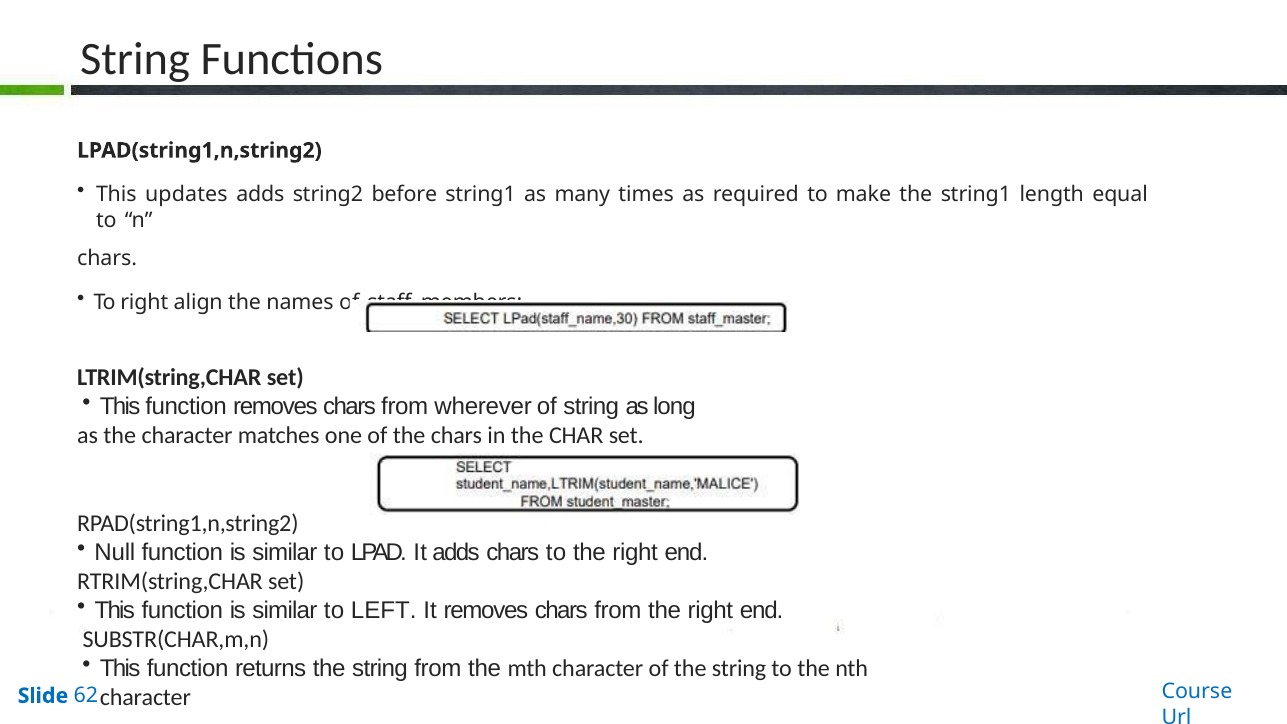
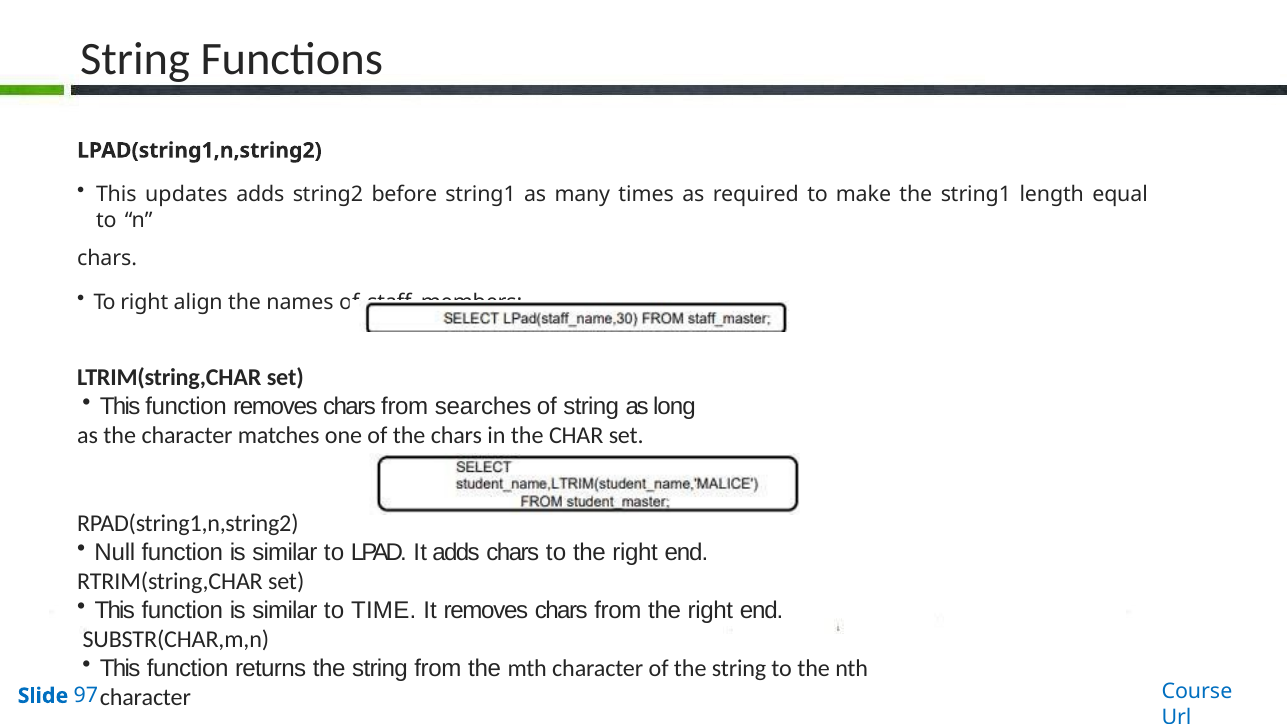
wherever: wherever -> searches (483, 406)
LEFT: LEFT -> TIME (384, 611)
62: 62 -> 97 (86, 696)
